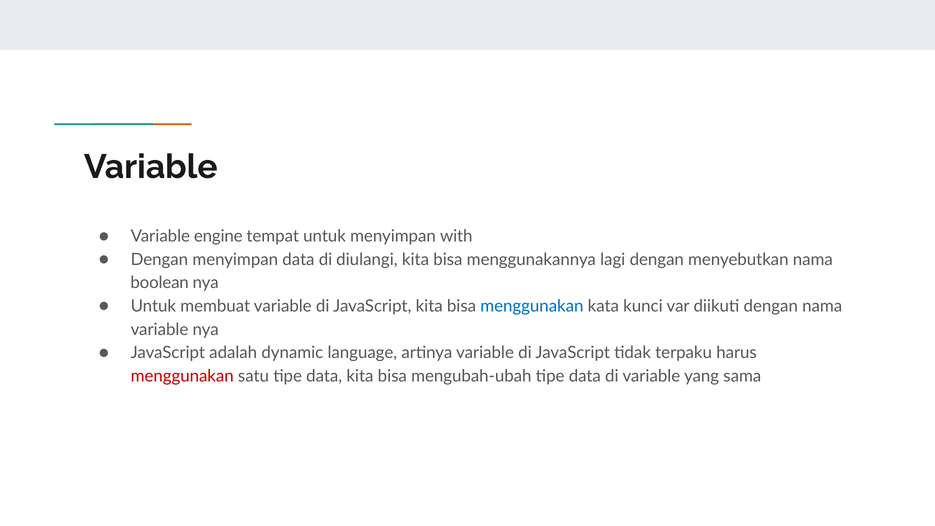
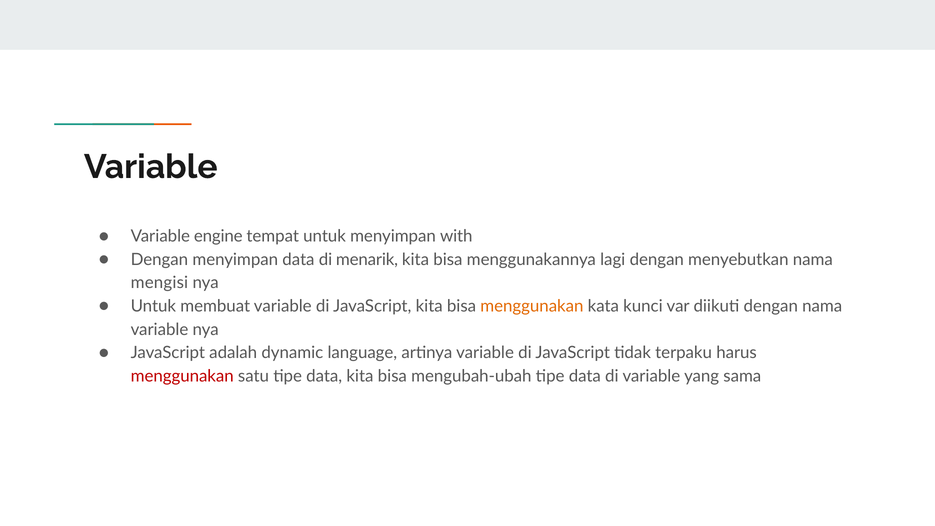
diulangi: diulangi -> menarik (367, 260)
boolean: boolean -> mengisi (159, 283)
menggunakan colour: blue -> orange (532, 306)
